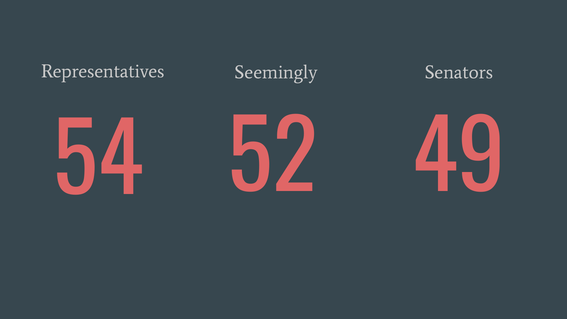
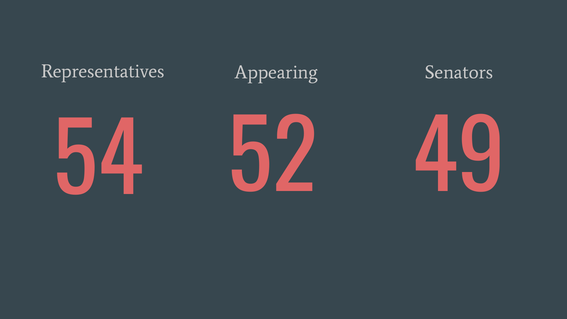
Seemingly: Seemingly -> Appearing (276, 72)
